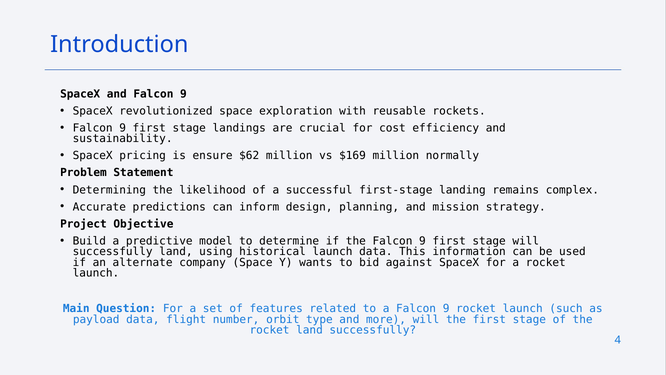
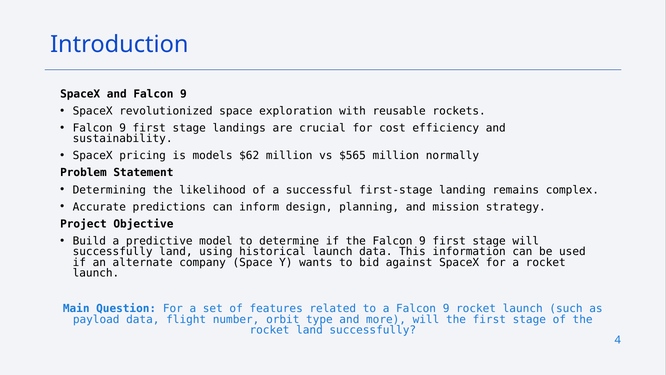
ensure: ensure -> models (213, 156)
$169: $169 -> $565 (352, 156)
